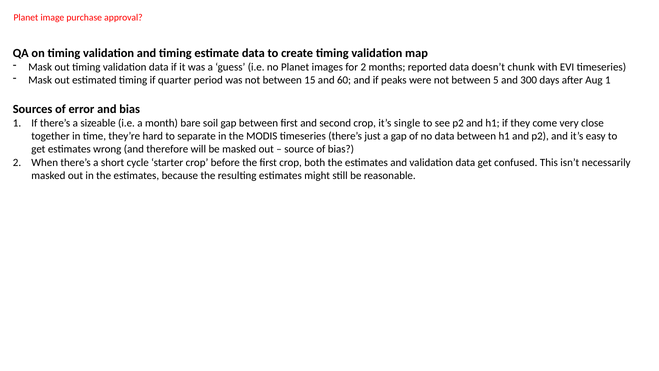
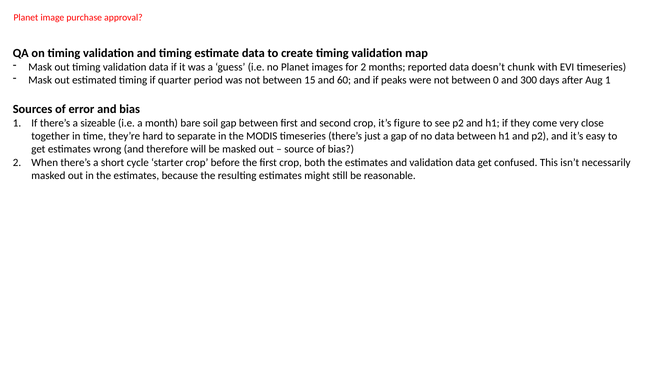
5: 5 -> 0 (496, 80)
single: single -> figure (407, 123)
